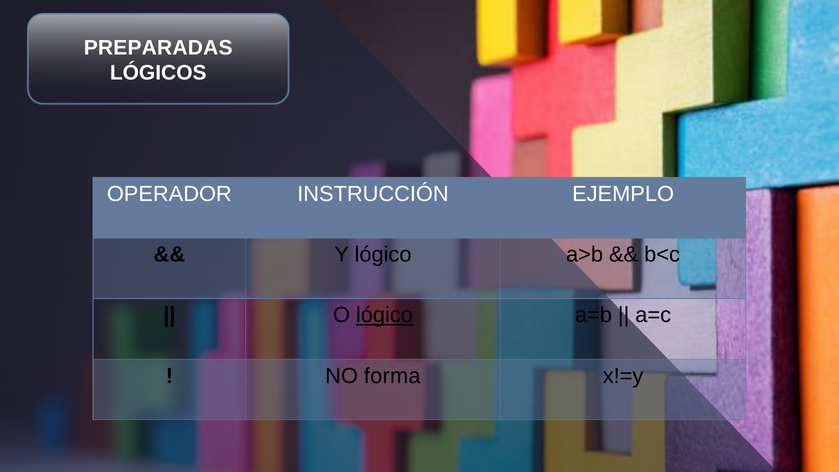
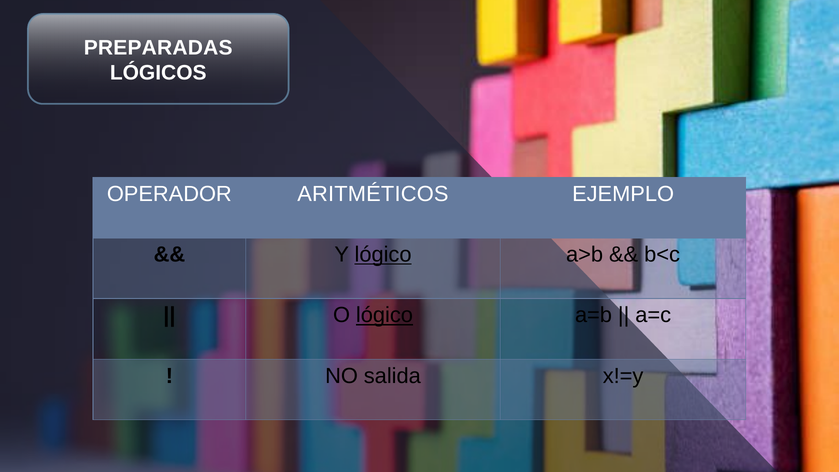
INSTRUCCIÓN: INSTRUCCIÓN -> ARITMÉTICOS (373, 194)
lógico underline: none -> present (383, 255)
forma: forma -> salida (392, 376)
